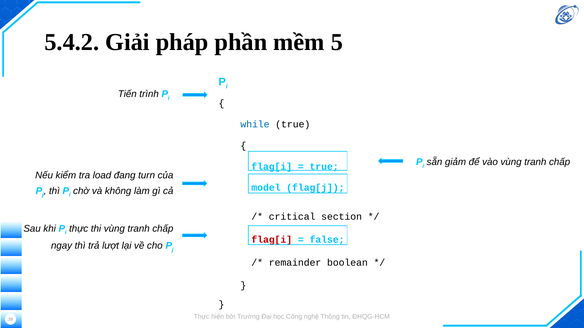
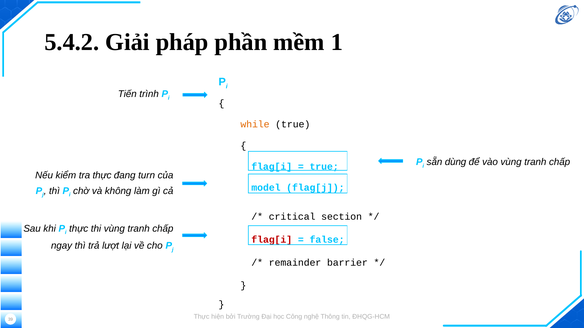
5: 5 -> 1 (337, 42)
while colour: blue -> orange (255, 125)
giảm: giảm -> dùng (456, 162)
tra load: load -> thực (102, 175)
boolean: boolean -> barrier (347, 263)
